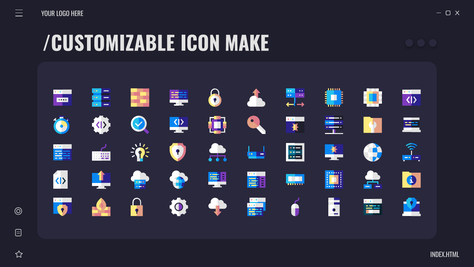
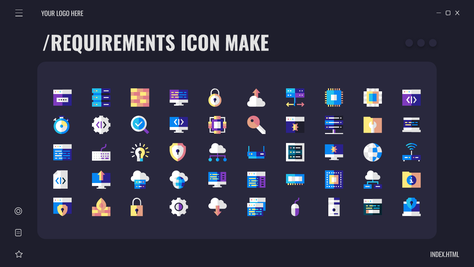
/CUSTOMIZABLE: /CUSTOMIZABLE -> /REQUIREMENTS (109, 44)
